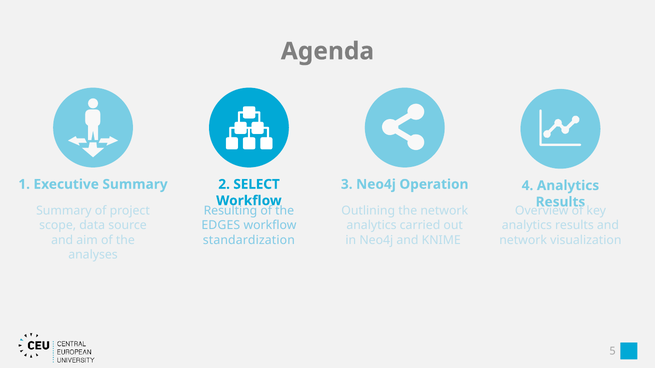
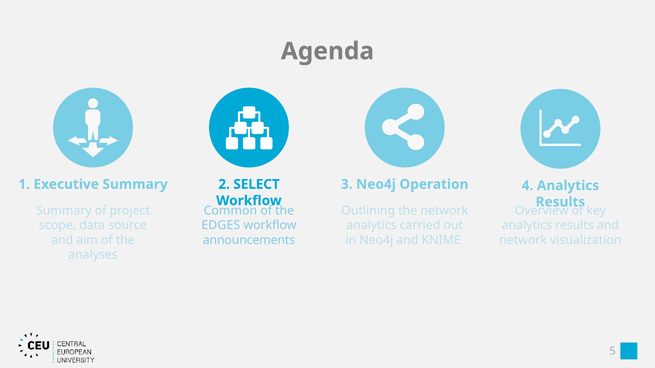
Resulting: Resulting -> Common (230, 211)
standardization: standardization -> announcements (249, 240)
